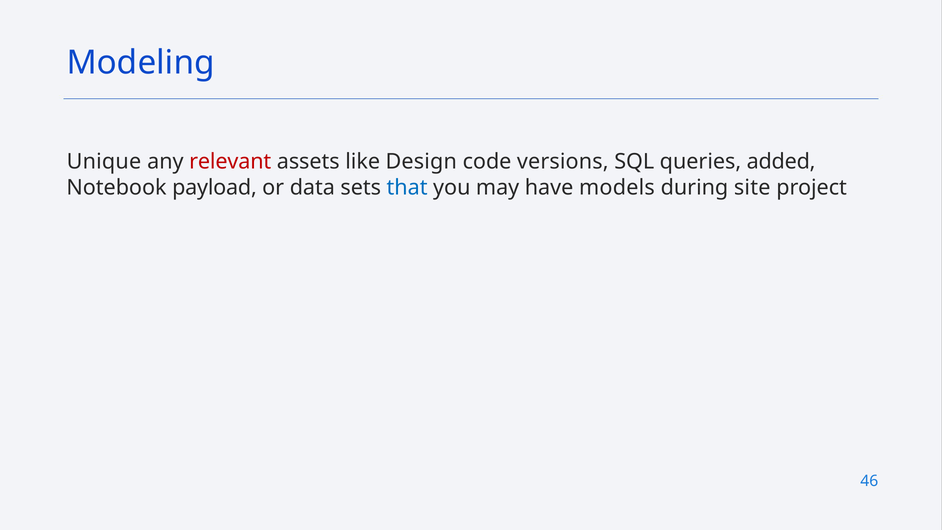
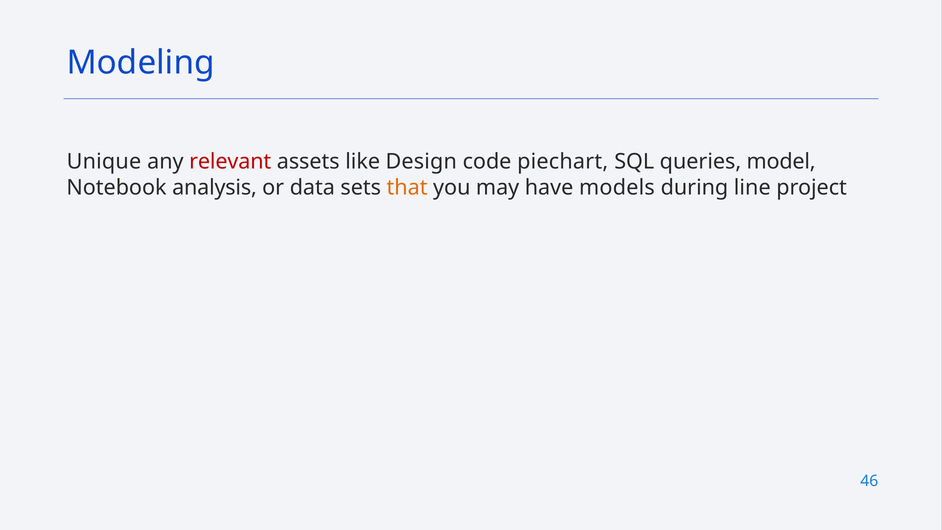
versions: versions -> piechart (563, 162)
added: added -> model (781, 162)
payload: payload -> analysis (214, 187)
that colour: blue -> orange (407, 187)
site: site -> line (752, 187)
